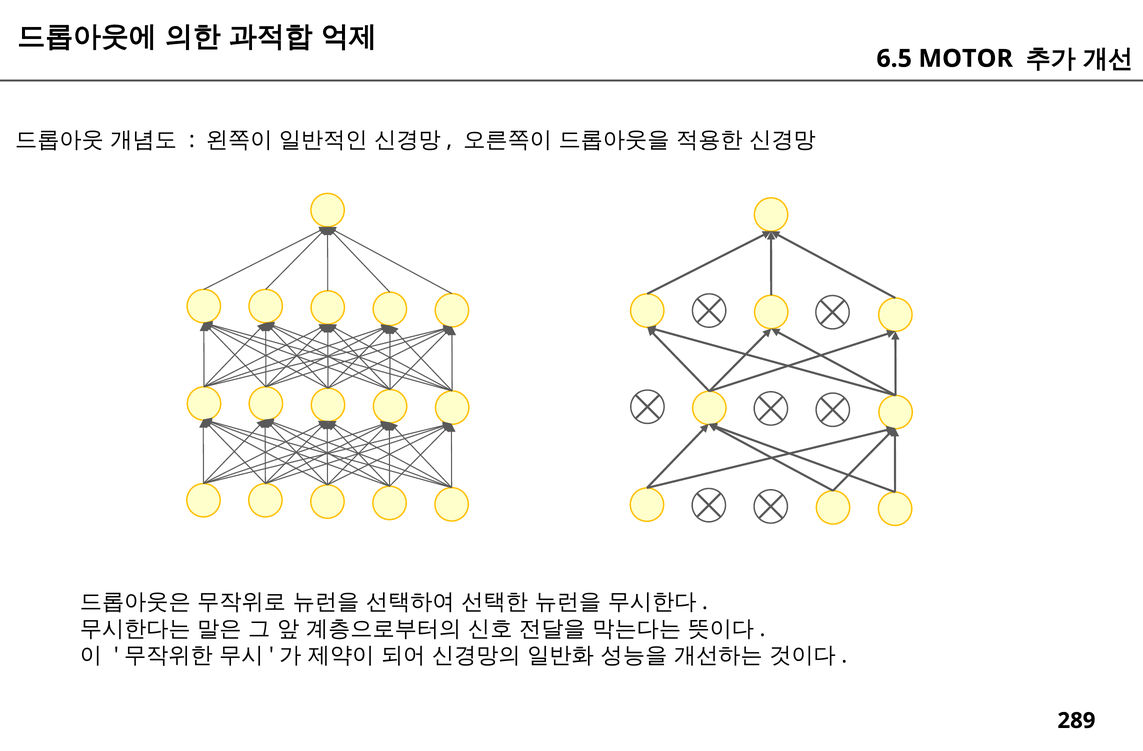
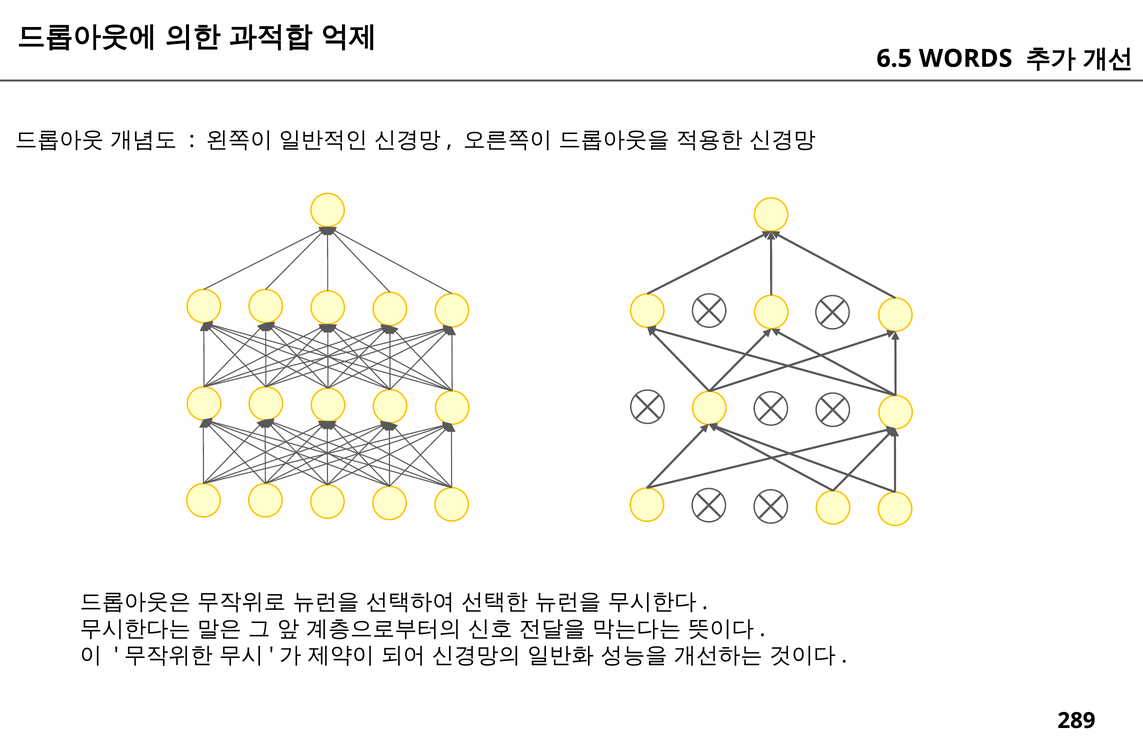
MOTOR: MOTOR -> WORDS (966, 59)
